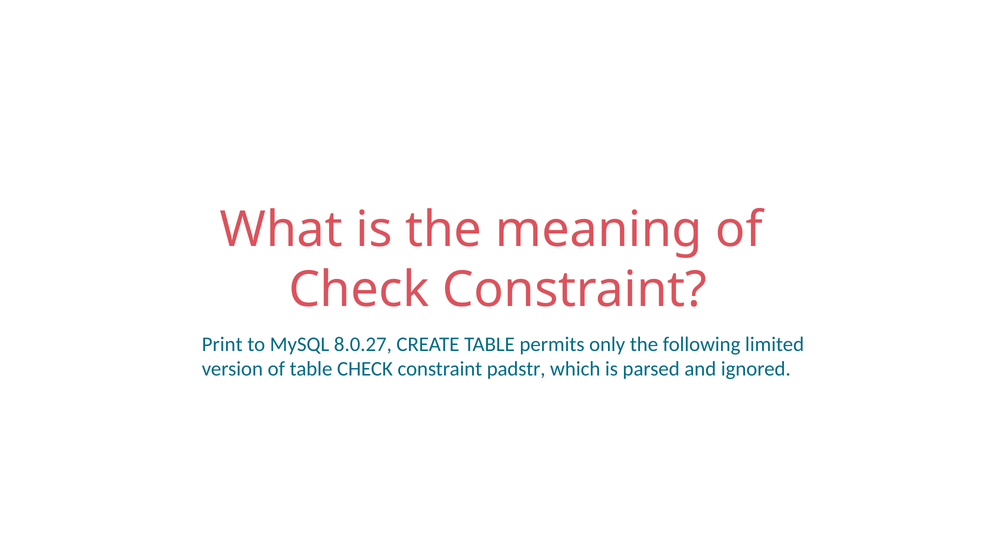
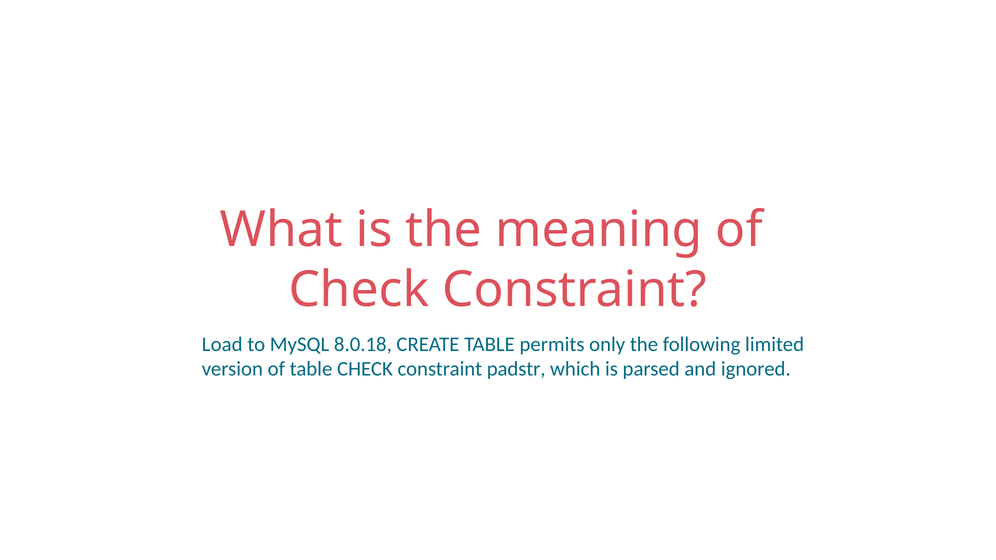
Print: Print -> Load (222, 344)
8.0.27: 8.0.27 -> 8.0.18 (363, 344)
